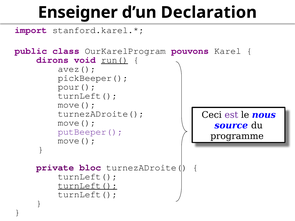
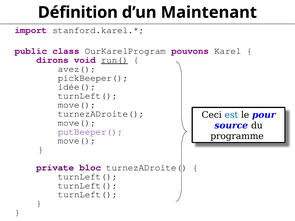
Enseigner: Enseigner -> Définition (78, 12)
Declaration: Declaration -> Maintenant (209, 12)
pour(: pour( -> idée( (77, 87)
est colour: purple -> blue (231, 115)
nous: nous -> pour (264, 115)
turnLeft( underline: present -> none (88, 186)
